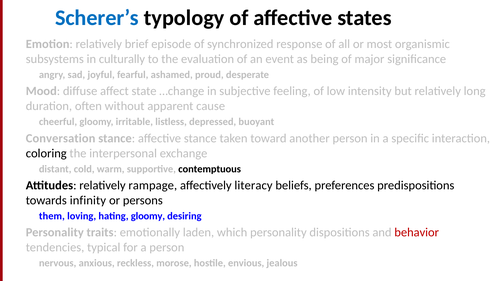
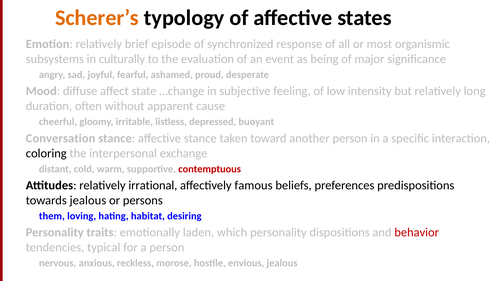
Scherer’s colour: blue -> orange (97, 18)
contemptuous colour: black -> red (210, 169)
rampage: rampage -> irrational (153, 185)
literacy: literacy -> famous (254, 185)
towards infinity: infinity -> jealous (88, 200)
hating gloomy: gloomy -> habitat (148, 216)
